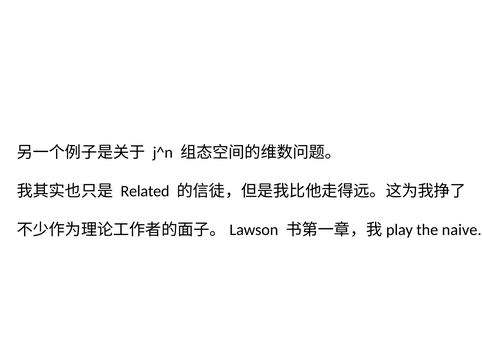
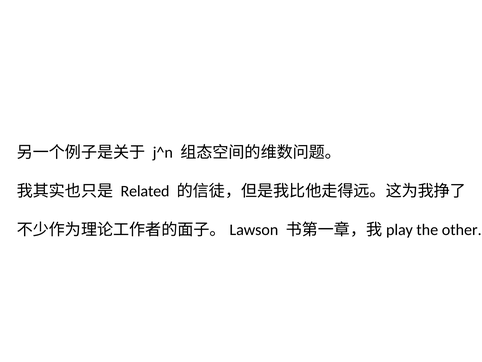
naive: naive -> other (462, 230)
